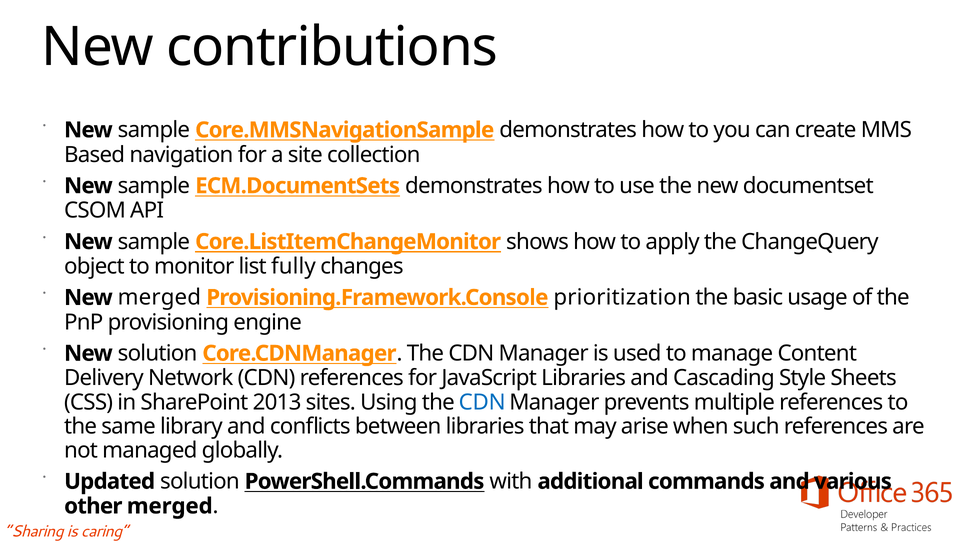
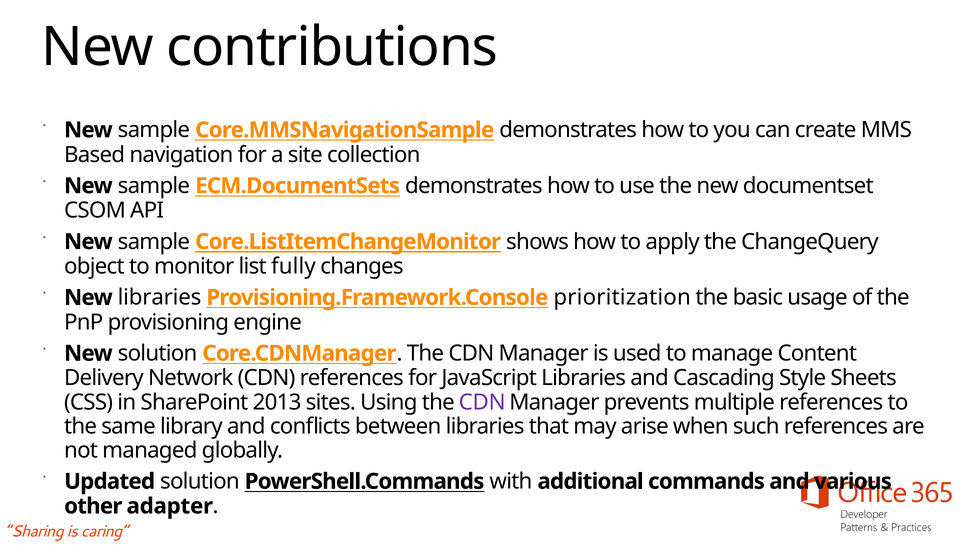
New merged: merged -> libraries (160, 298)
CDN colour: blue -> purple (482, 402)
other merged: merged -> adapter (170, 507)
